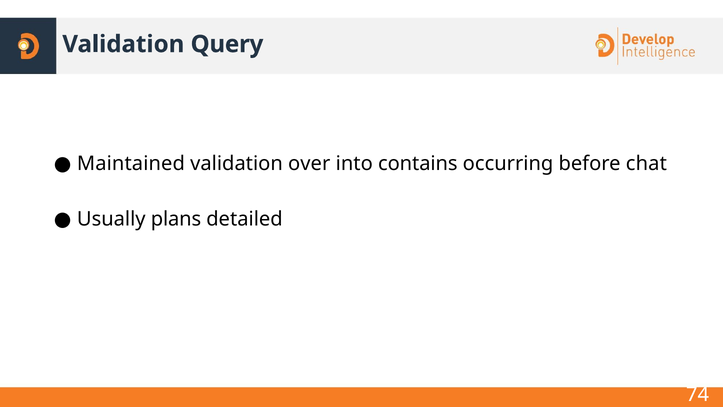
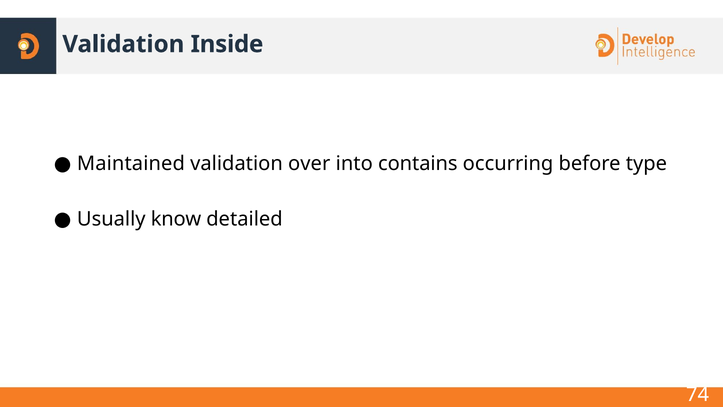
Query: Query -> Inside (227, 44)
chat: chat -> type (646, 164)
plans: plans -> know (176, 219)
